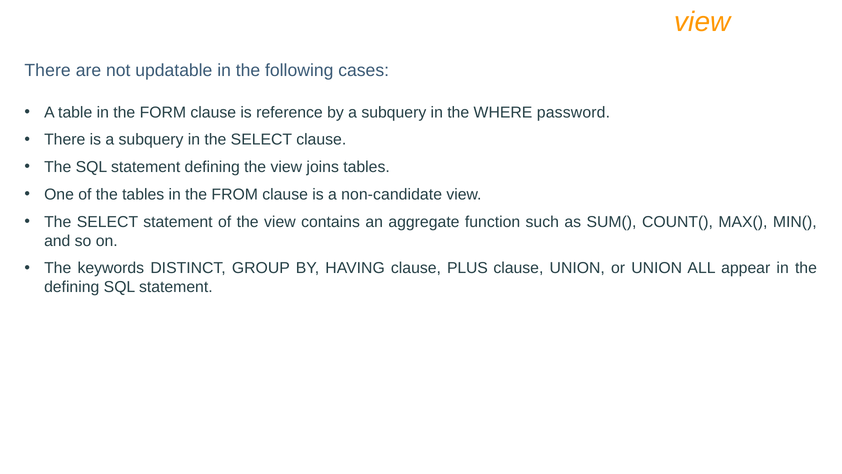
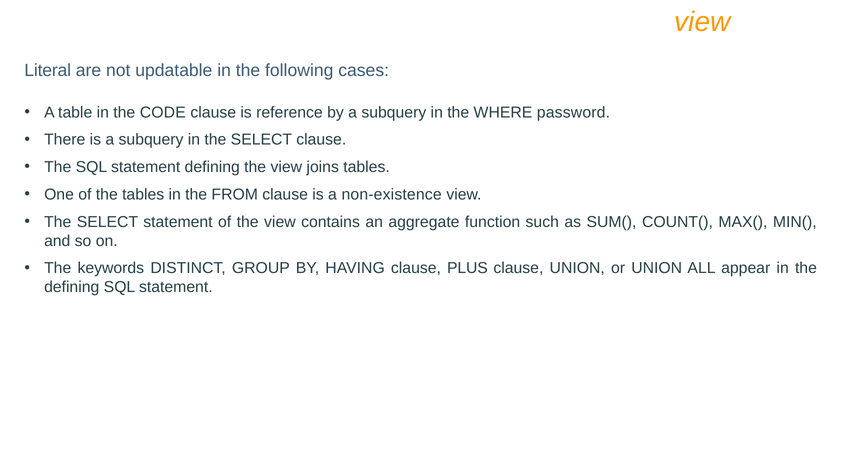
There: There -> Literal (48, 71)
FORM: FORM -> CODE (163, 112)
non-candidate: non-candidate -> non-existence (392, 194)
